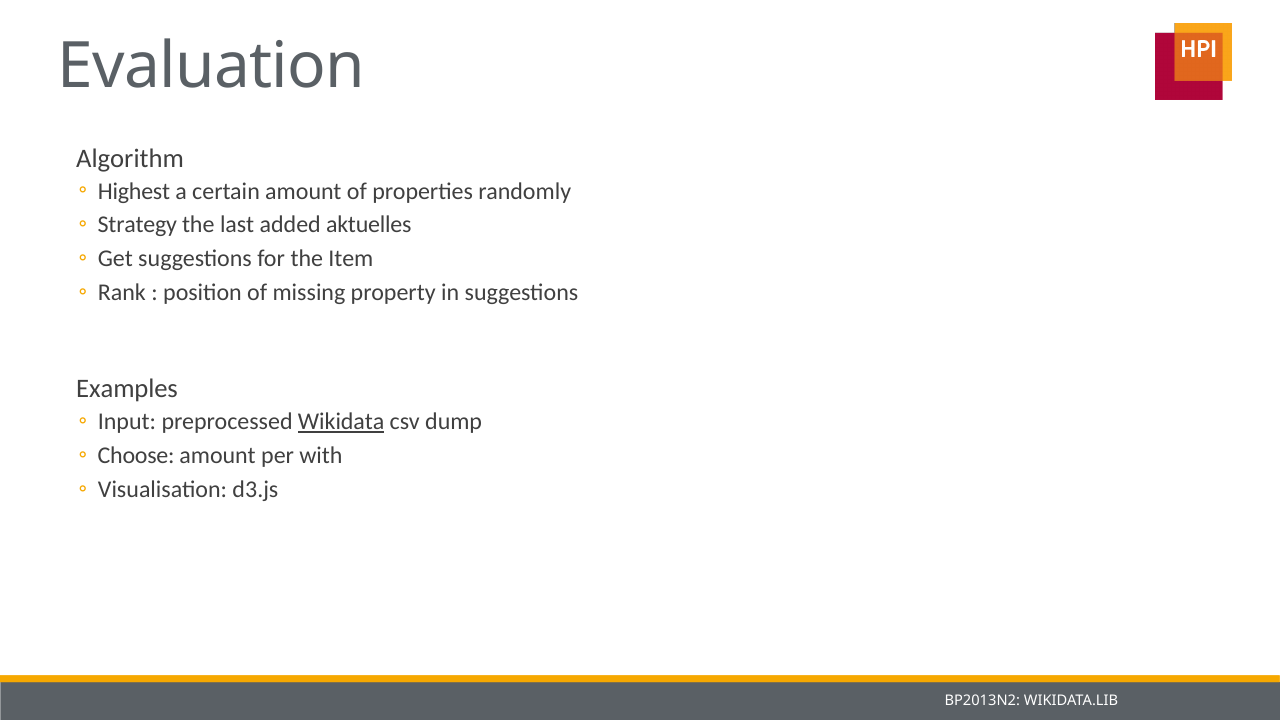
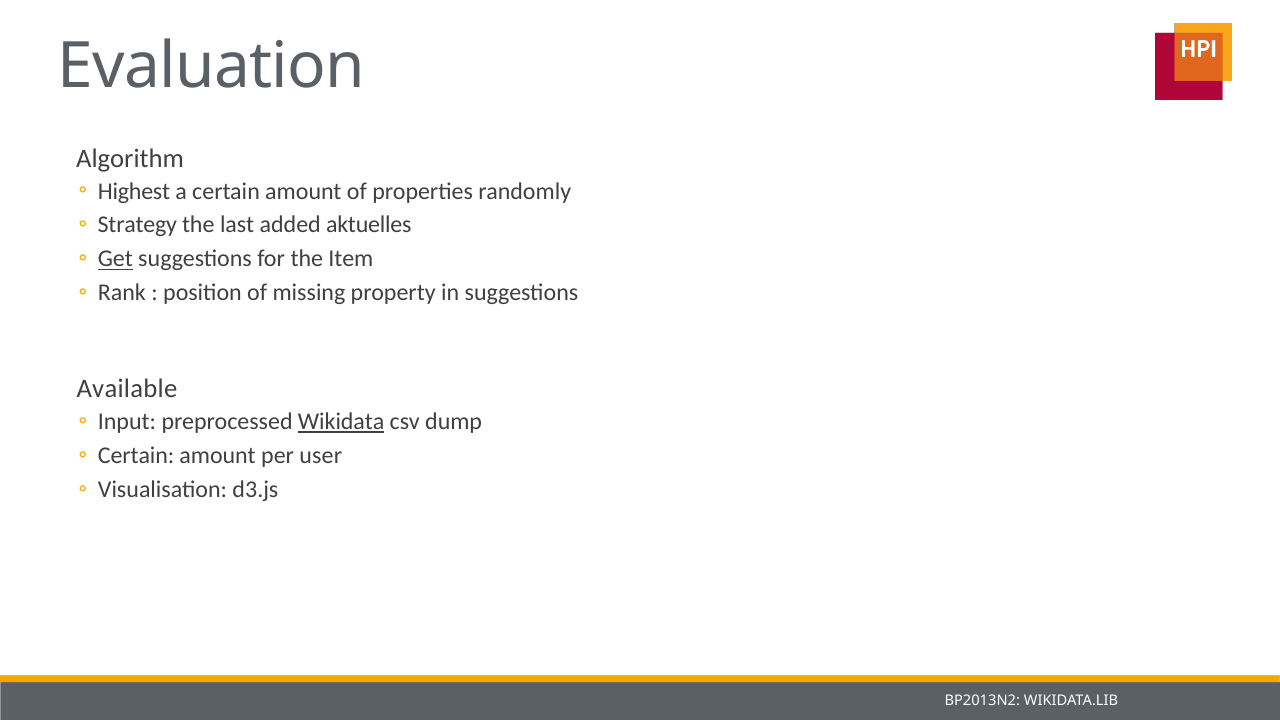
Get underline: none -> present (115, 259)
Examples: Examples -> Available (127, 389)
Choose: Choose -> Certain (136, 456)
with: with -> user (321, 456)
